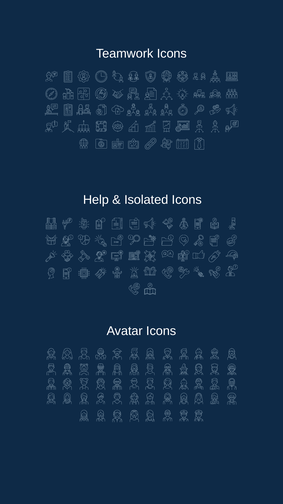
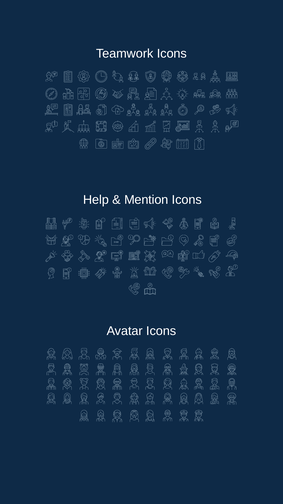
Isolated: Isolated -> Mention (146, 199)
